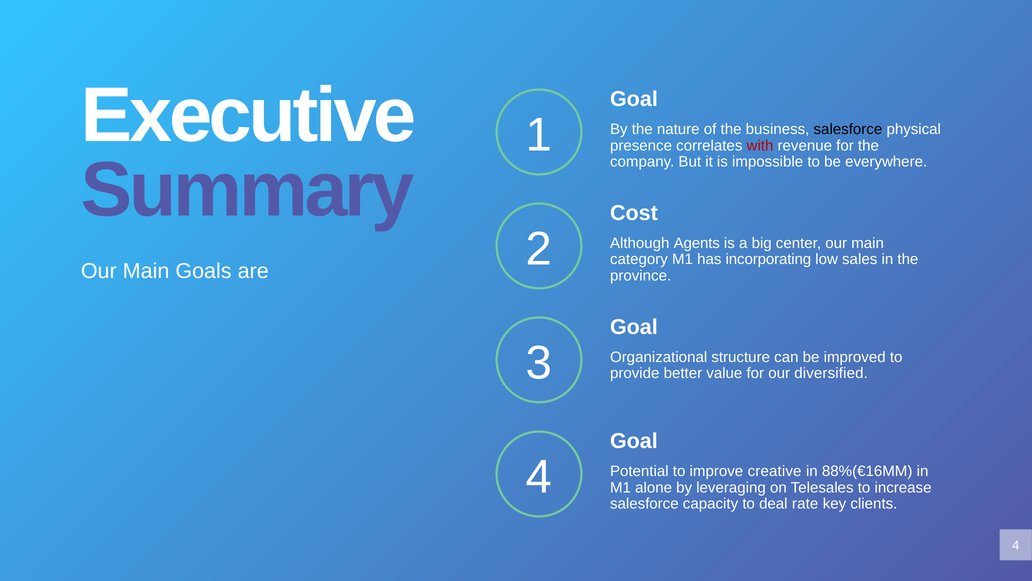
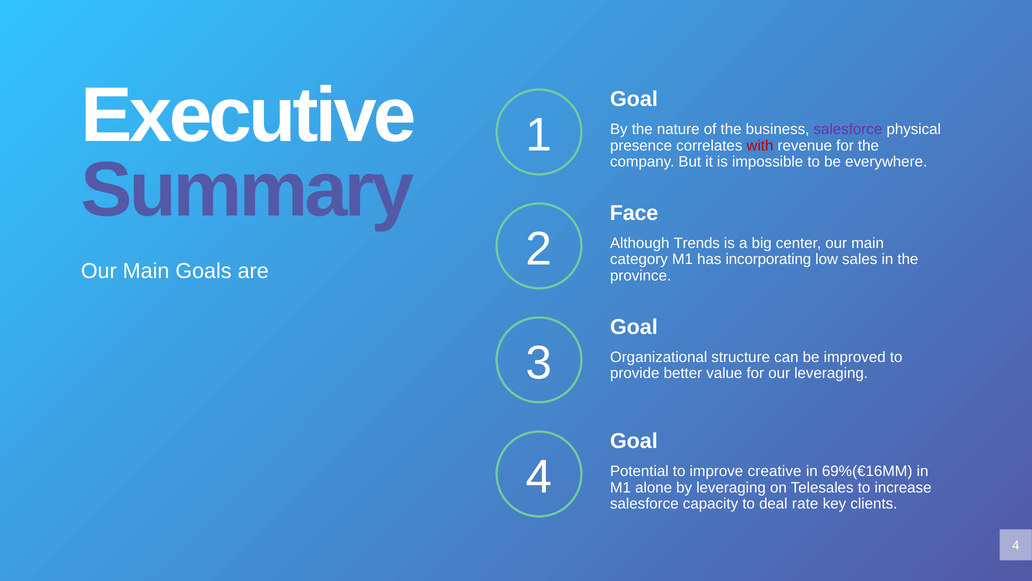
salesforce colour: black -> purple (848, 129)
Cost: Cost -> Face (634, 213)
Agents: Agents -> Trends (697, 243)
our diversified: diversified -> leveraging (831, 373)
88%(€16MM: 88%(€16MM -> 69%(€16MM (867, 471)
